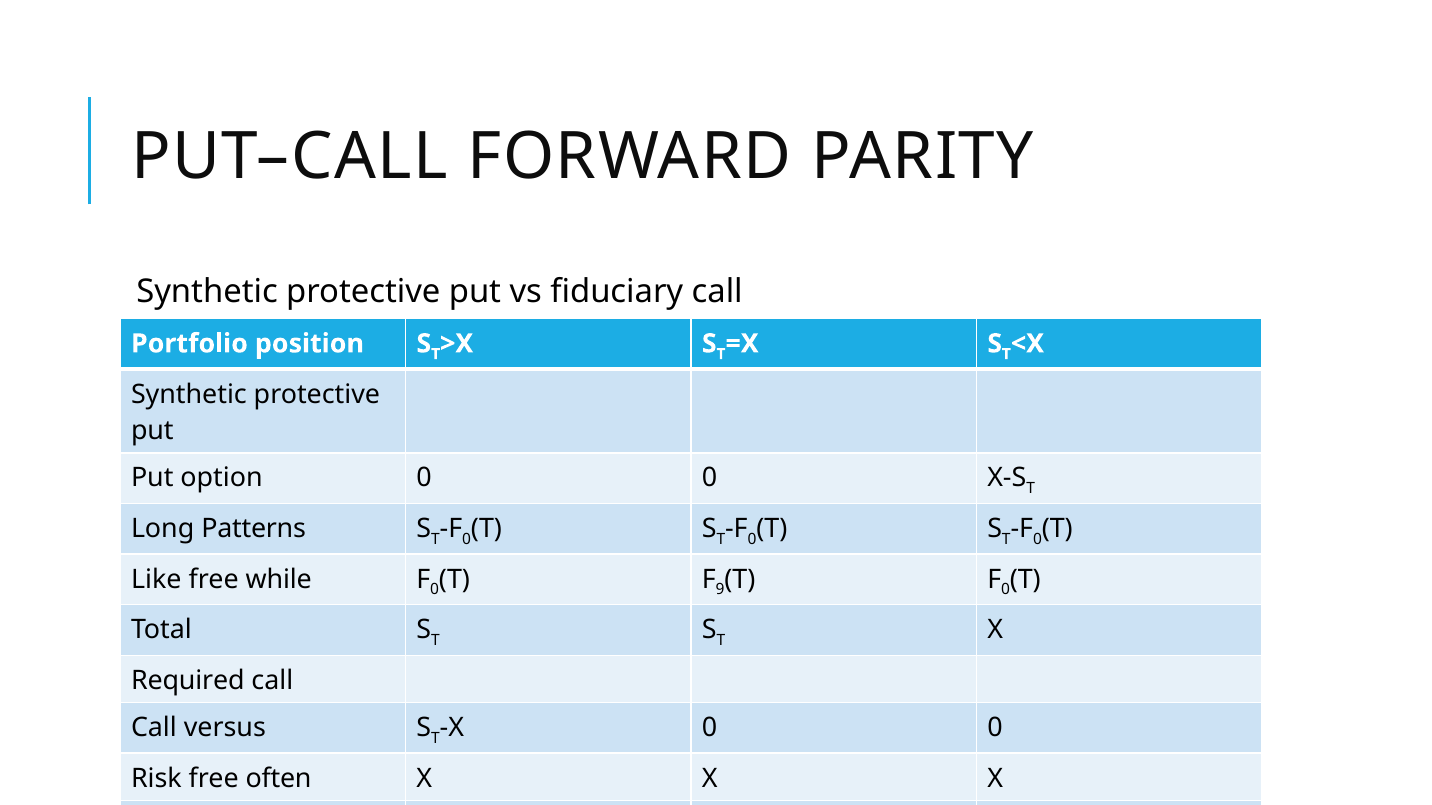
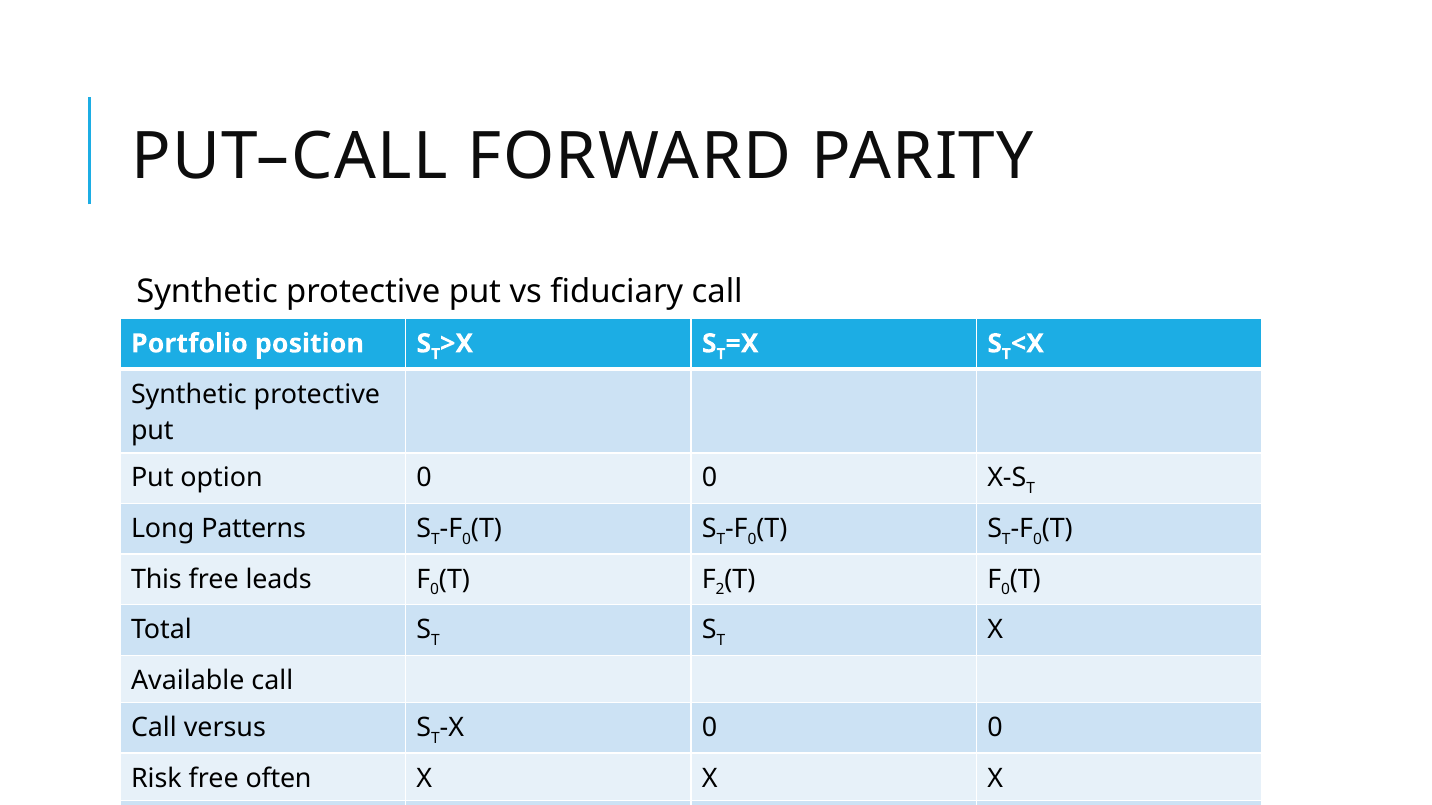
Like: Like -> This (156, 580)
while: while -> leads (279, 580)
9: 9 -> 2 (720, 590)
Required: Required -> Available (188, 681)
